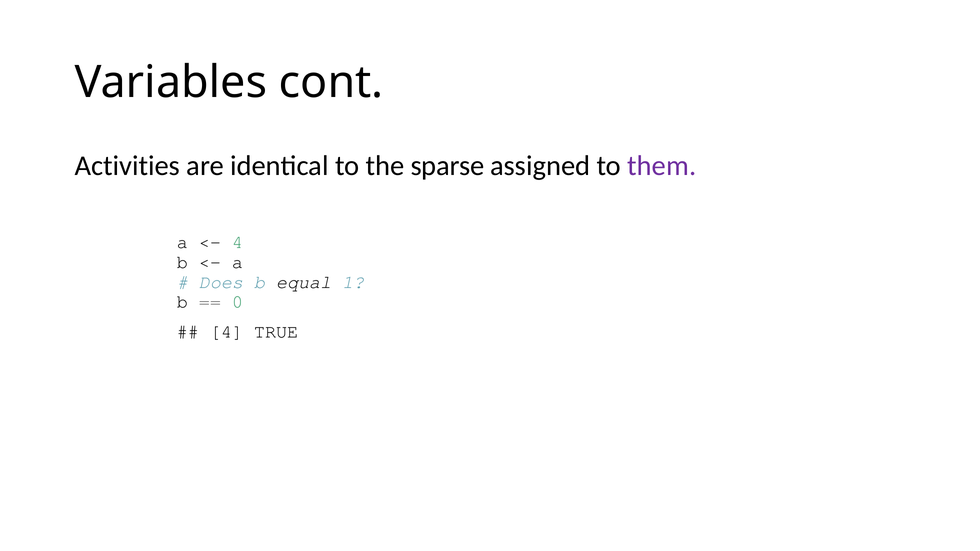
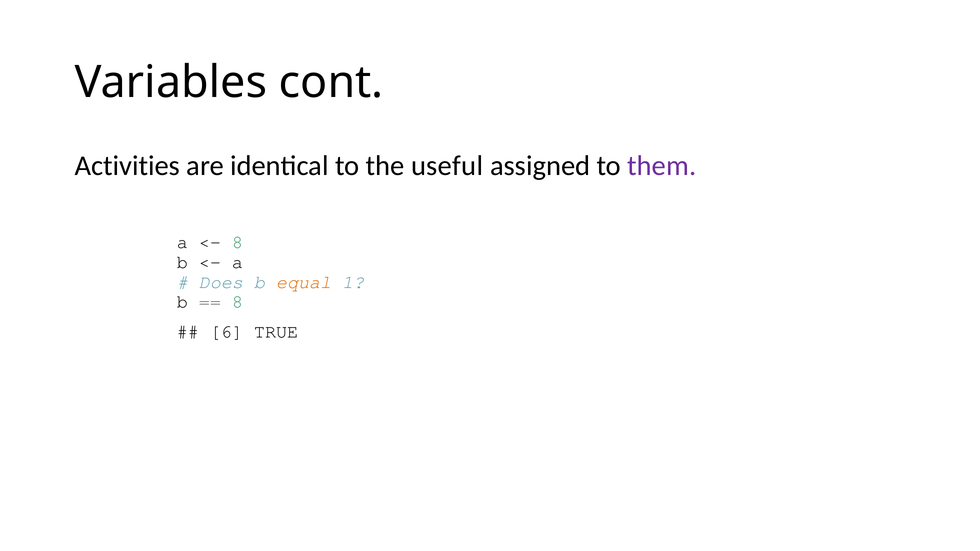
sparse: sparse -> useful (447, 166)
4: 4 -> 8 (237, 242)
equal colour: black -> orange (304, 282)
0: 0 -> 8 (237, 302)
4: 4 -> 6 (226, 332)
